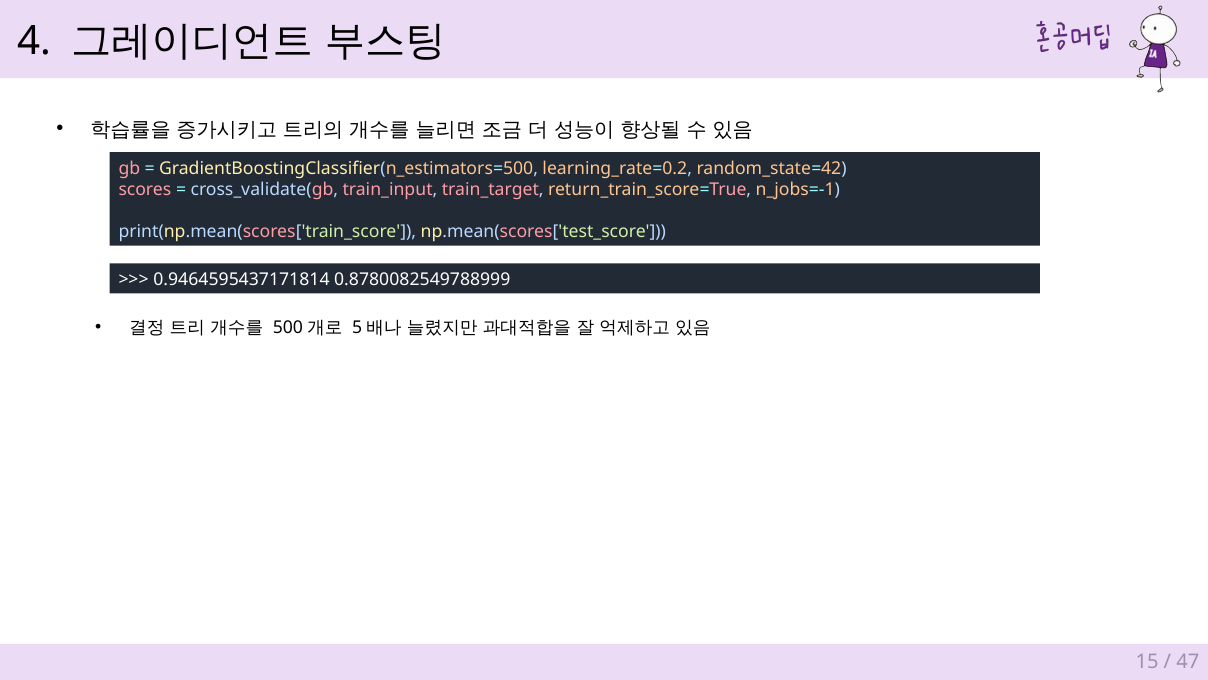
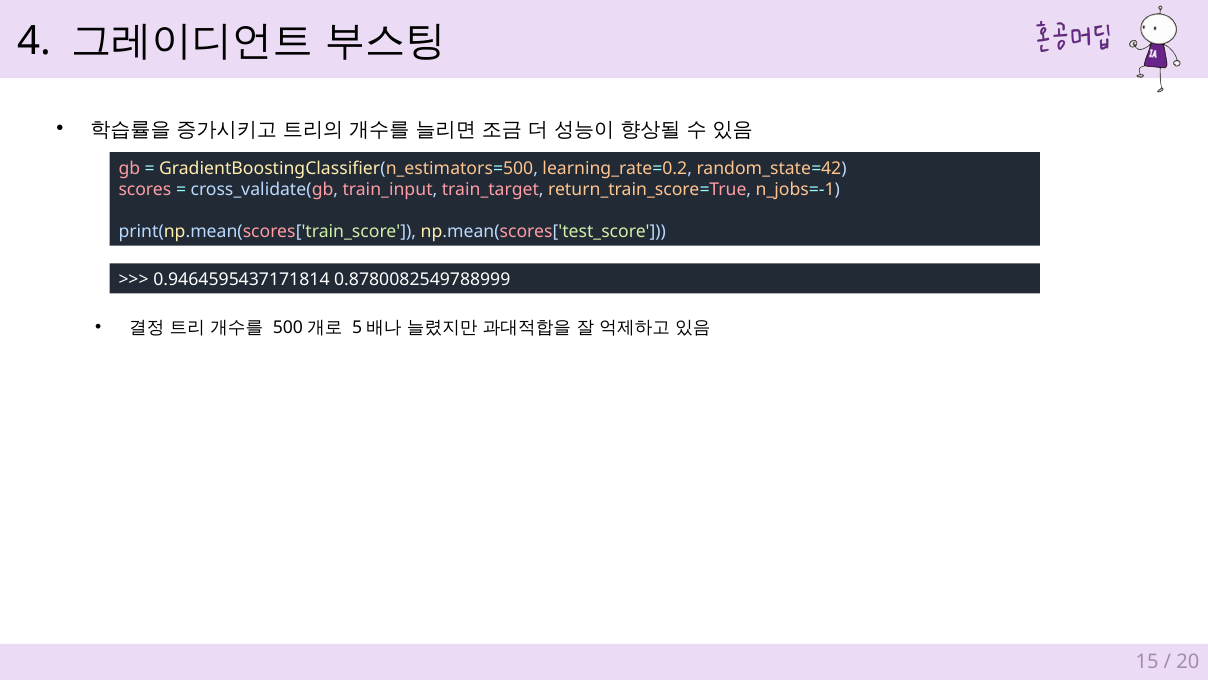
47: 47 -> 20 (1188, 661)
